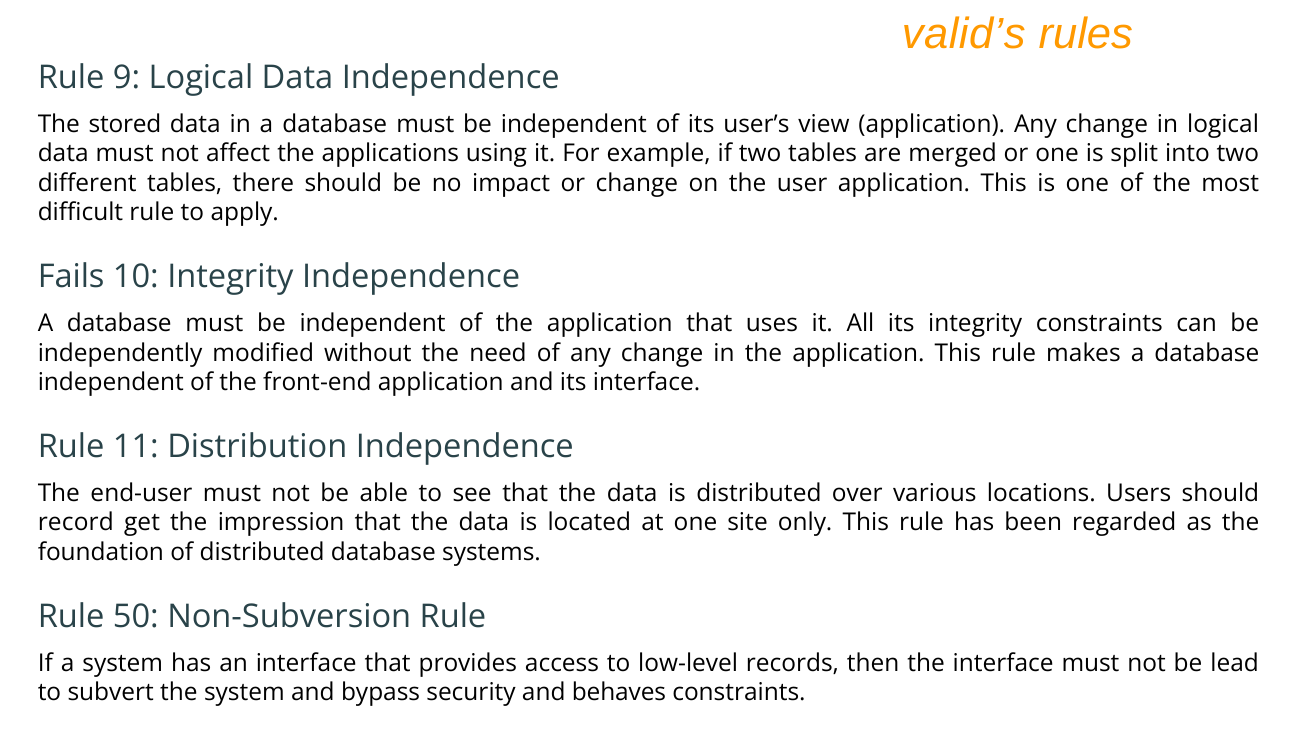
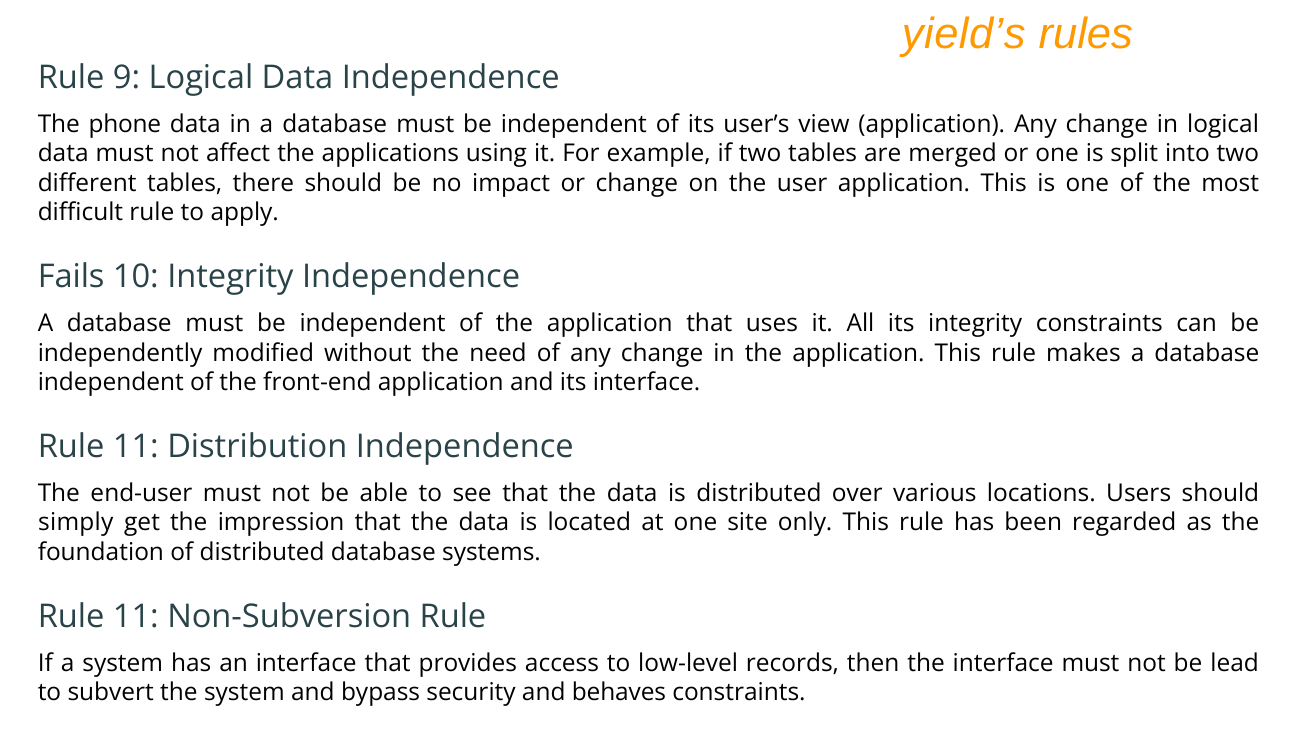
valid’s: valid’s -> yield’s (964, 34)
stored: stored -> phone (125, 124)
record: record -> simply (76, 523)
50: 50 -> 11 (136, 616)
